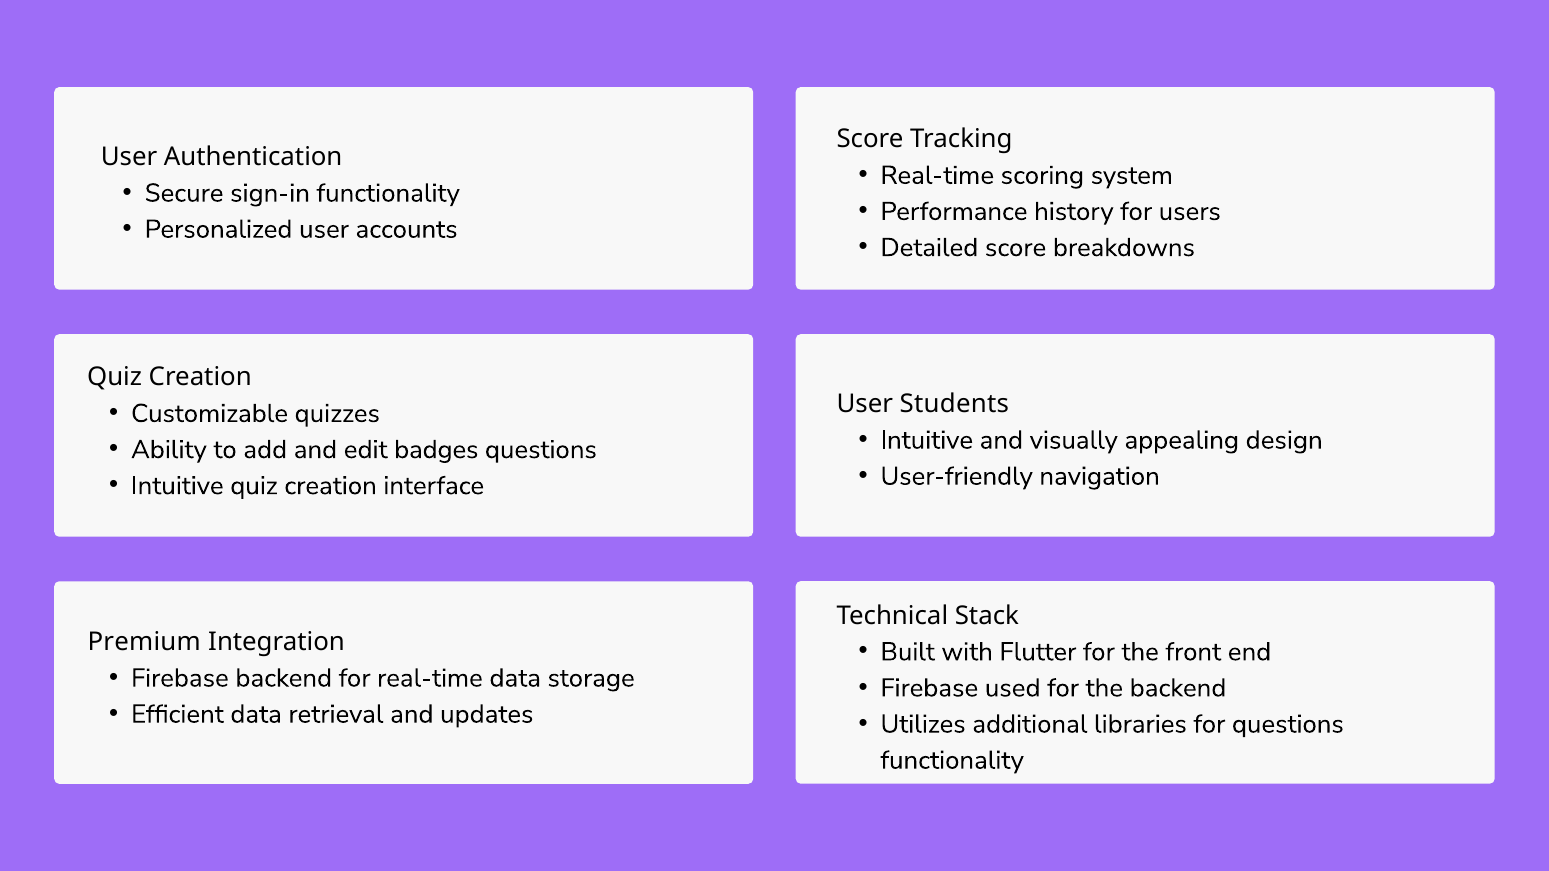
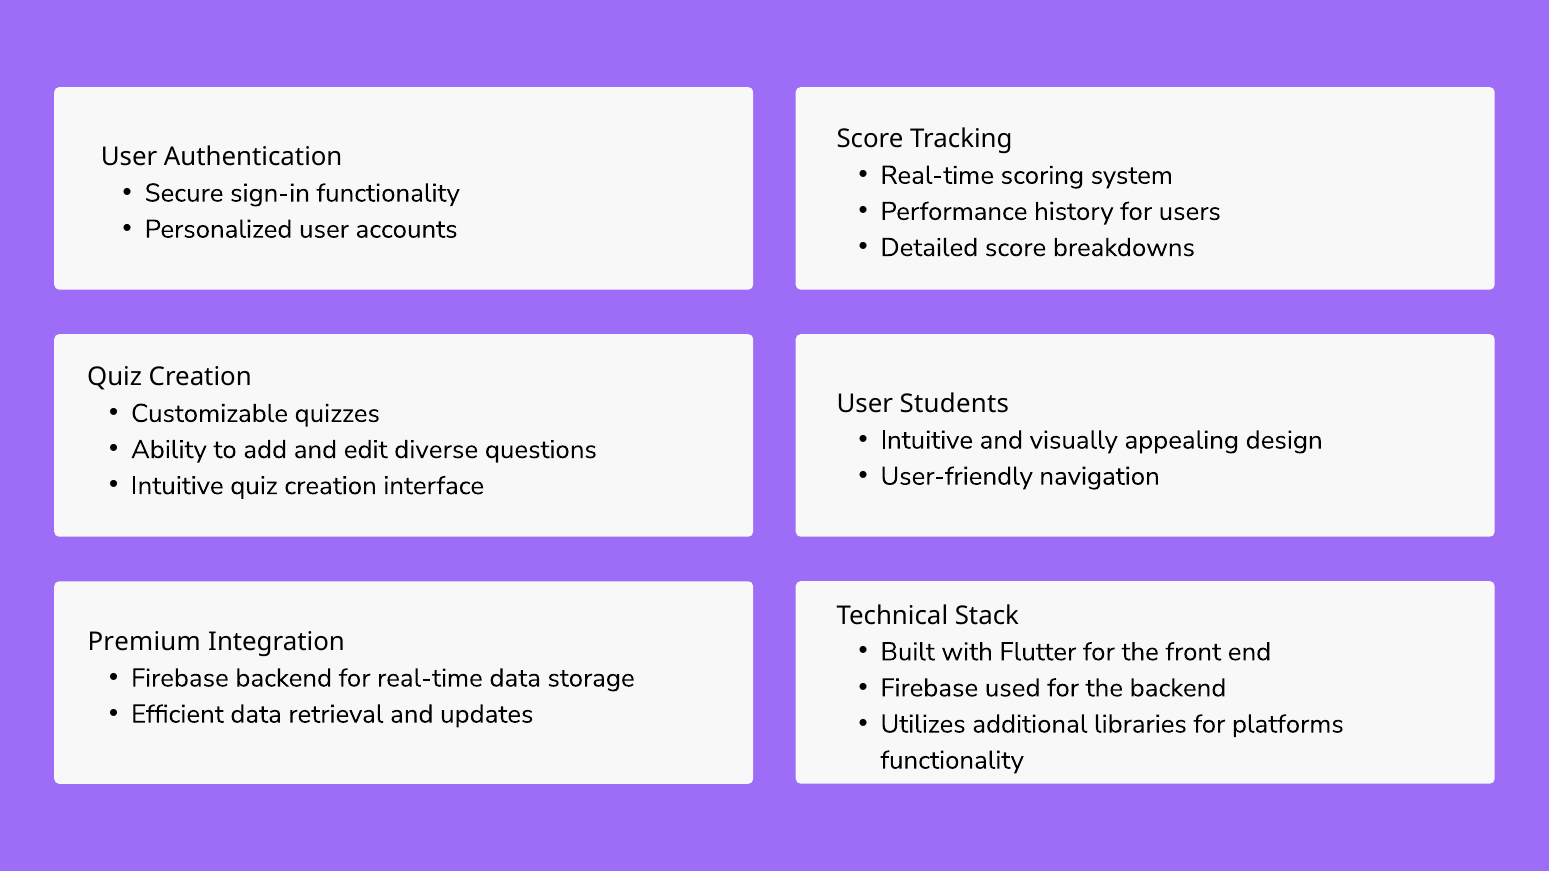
badges: badges -> diverse (436, 450)
for questions: questions -> platforms (1288, 724)
